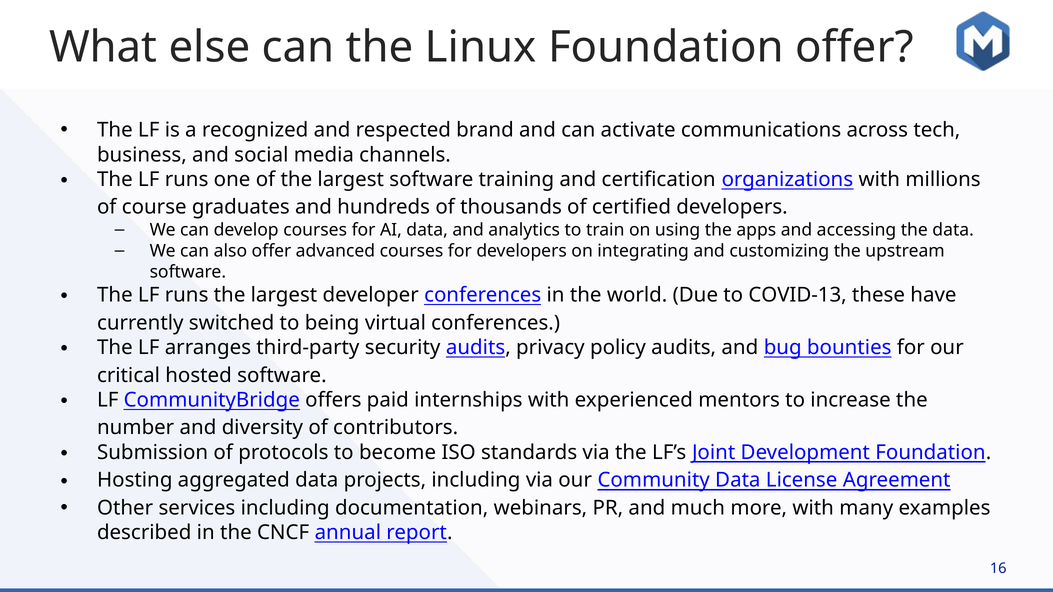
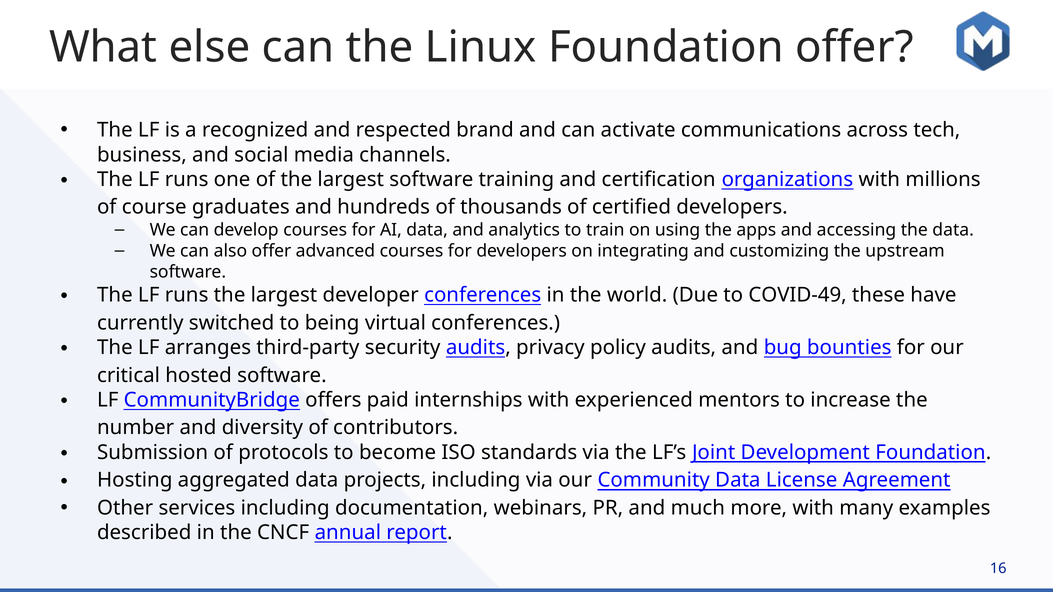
COVID-13: COVID-13 -> COVID-49 (798, 295)
